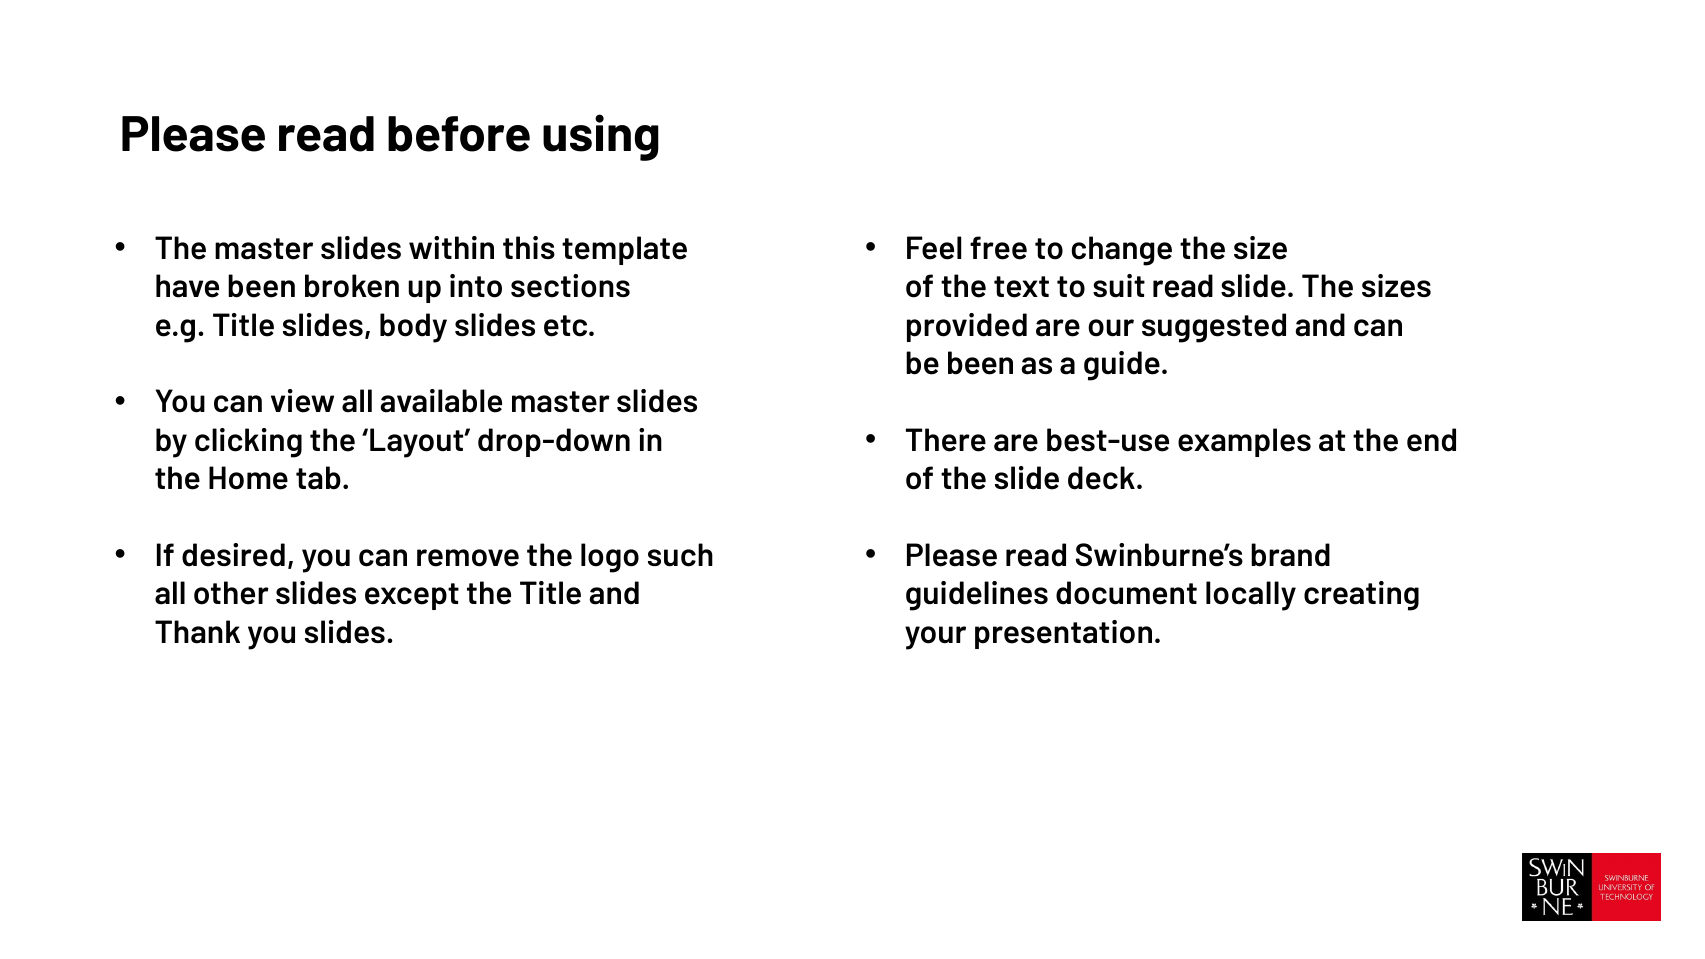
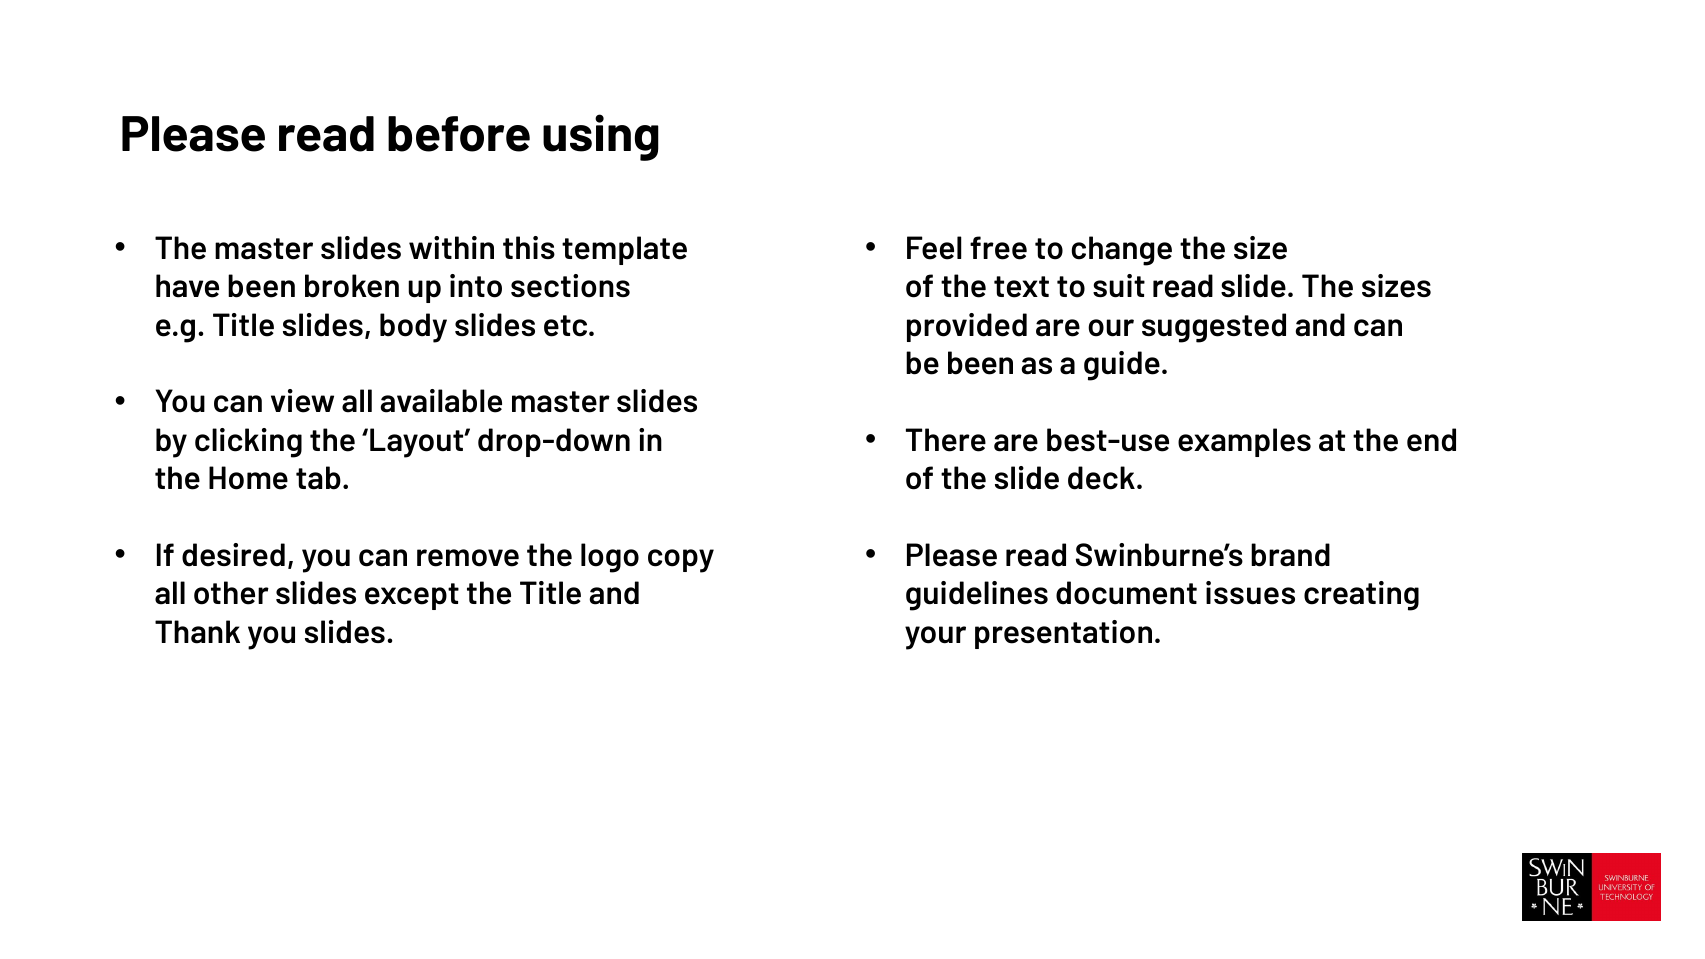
such: such -> copy (681, 556)
locally: locally -> issues (1250, 594)
